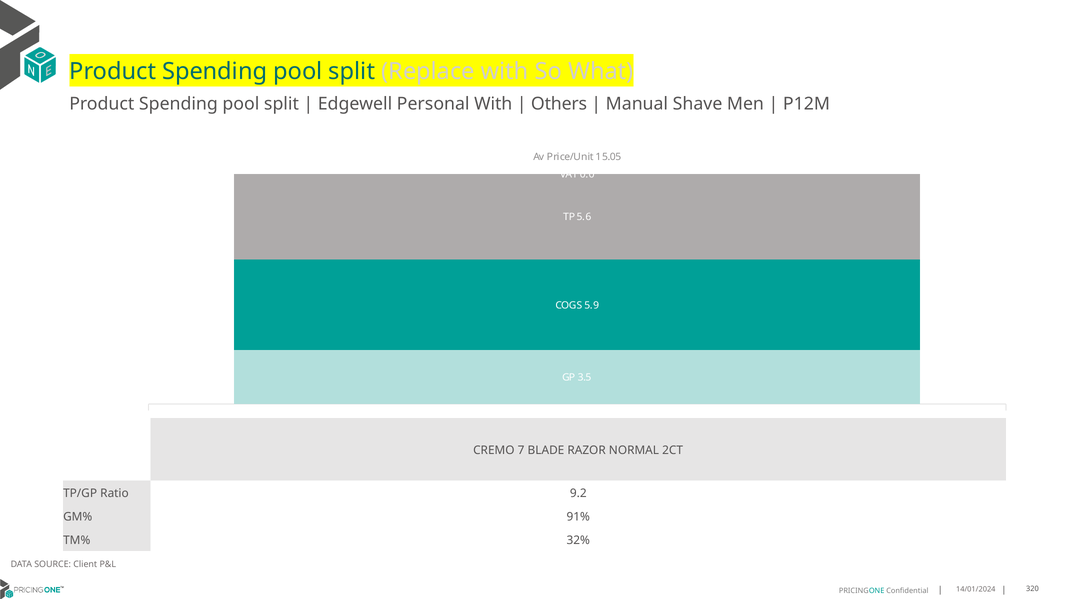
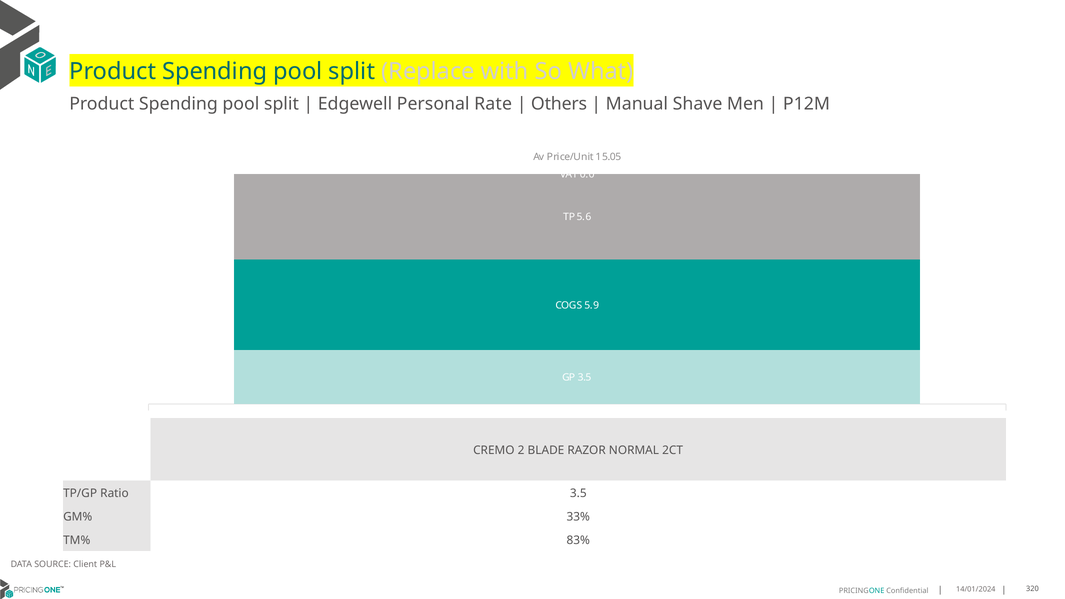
Personal With: With -> Rate (493, 104)
7: 7 -> 2 (521, 450)
Ratio 9.2: 9.2 -> 3.5 (578, 493)
91%: 91% -> 33% (578, 517)
32%: 32% -> 83% (578, 540)
